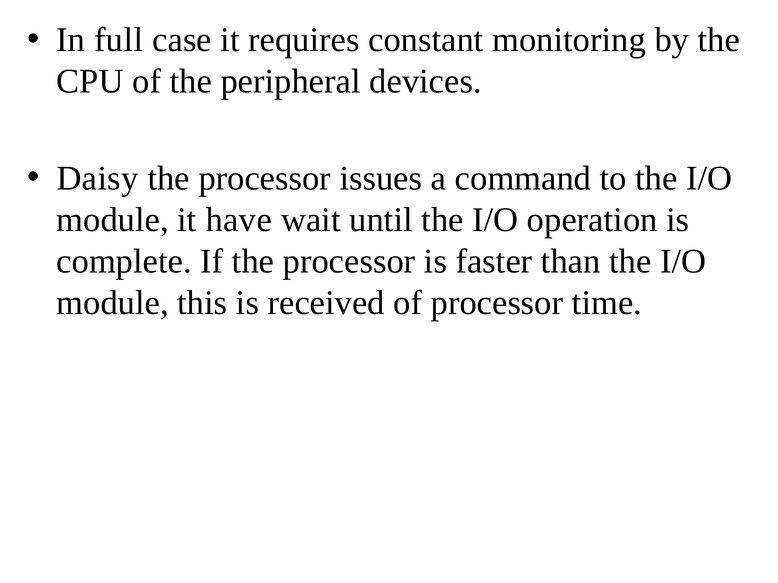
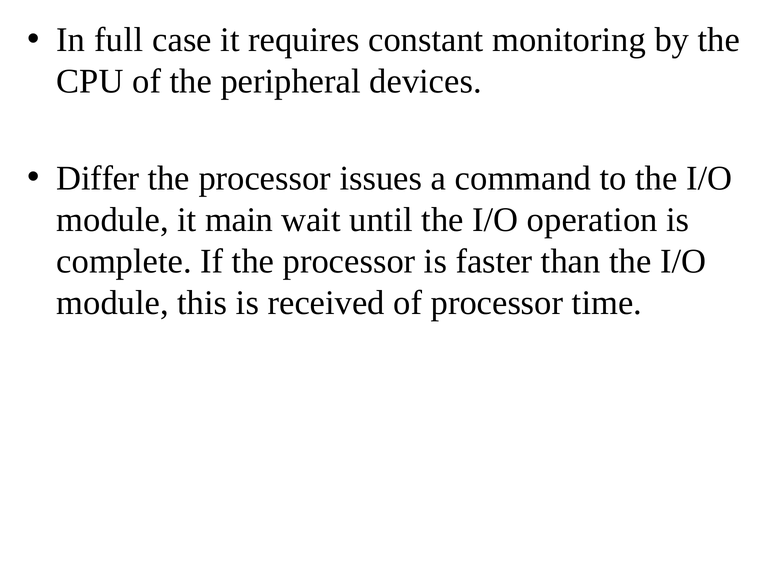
Daisy: Daisy -> Differ (98, 178)
have: have -> main (239, 220)
